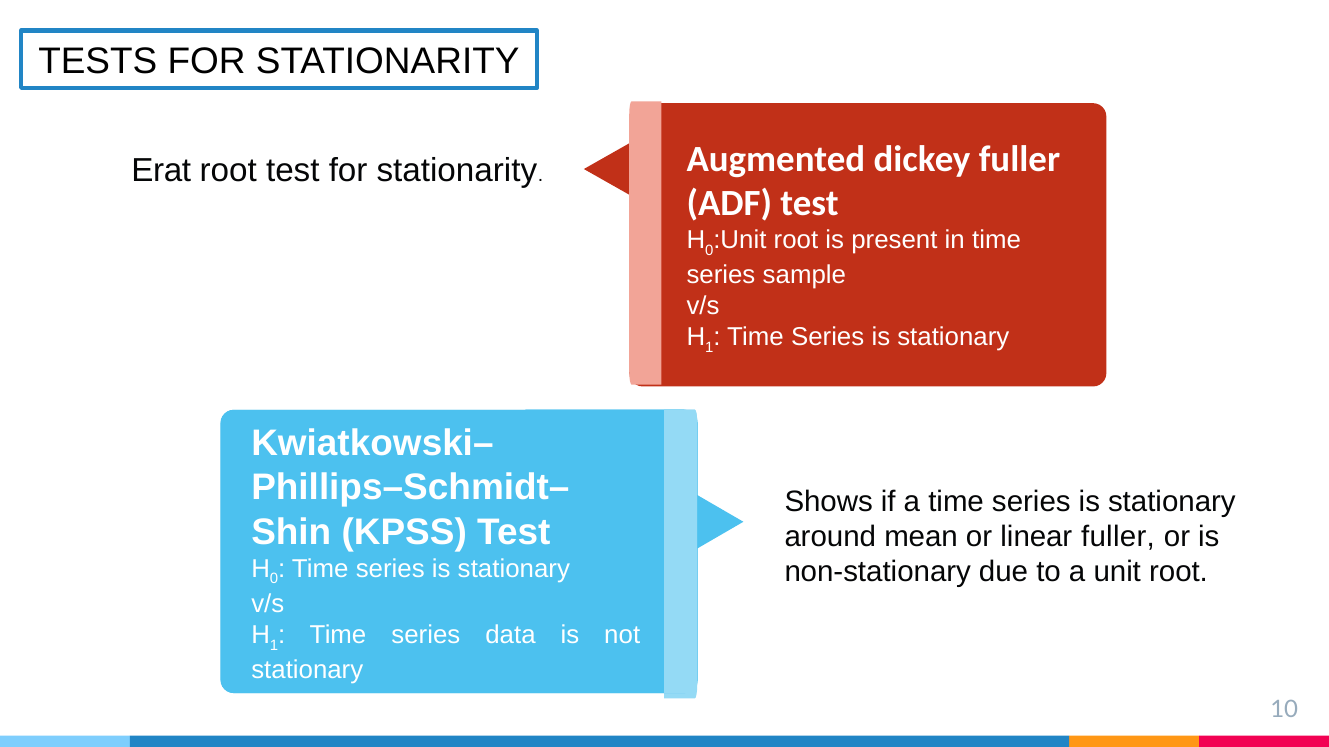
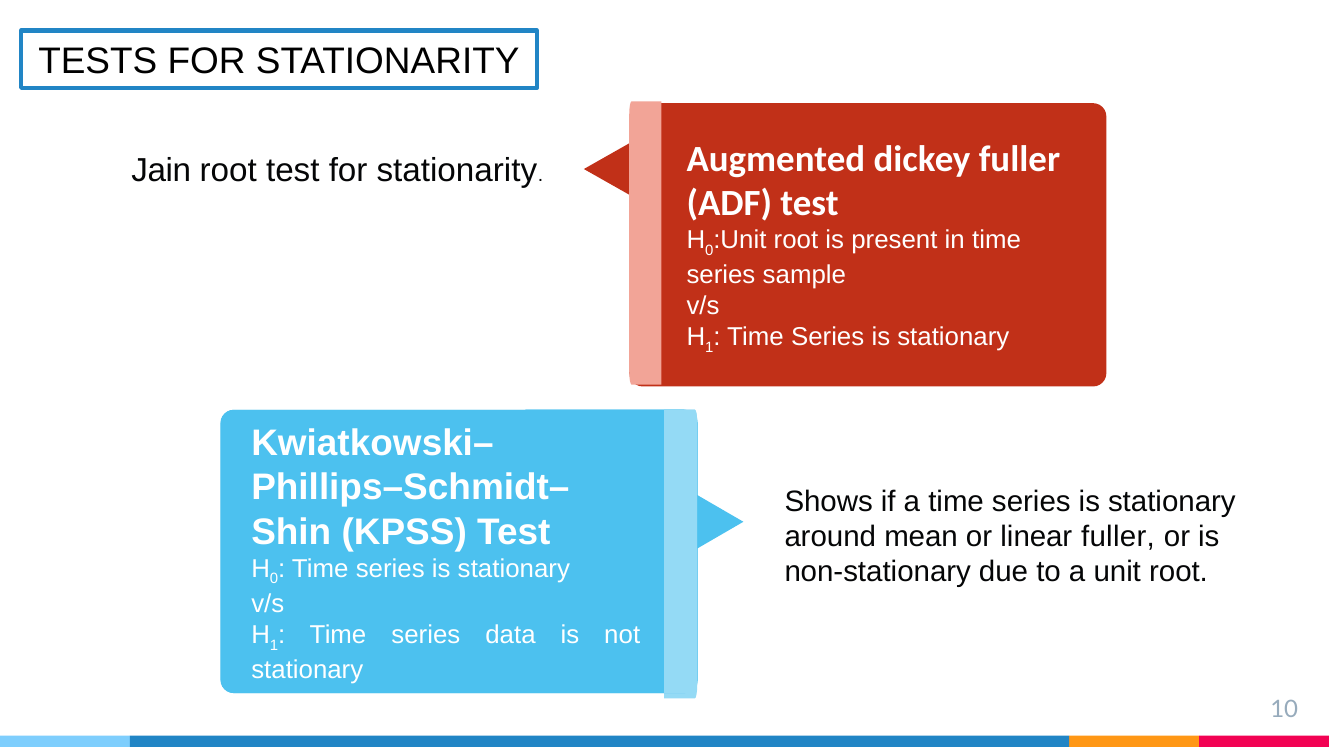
Erat: Erat -> Jain (161, 171)
